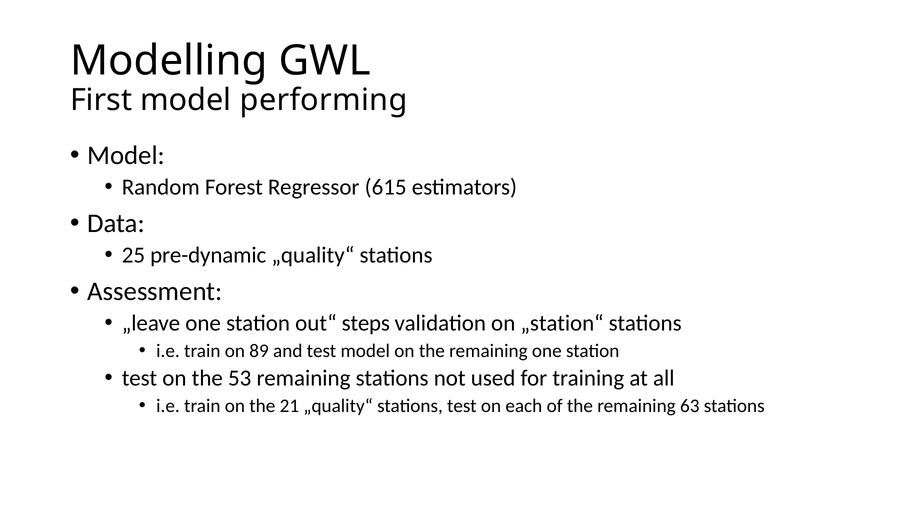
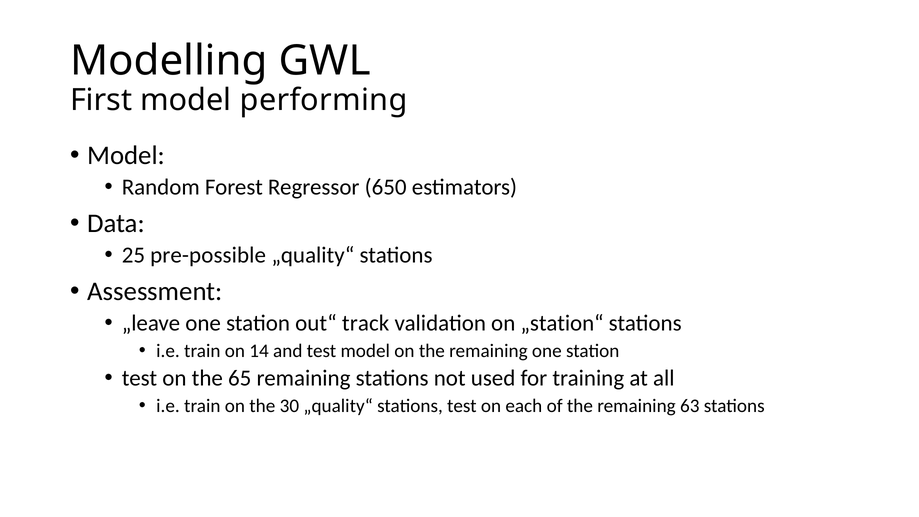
615: 615 -> 650 (386, 187)
pre-dynamic: pre-dynamic -> pre-possible (208, 255)
steps: steps -> track (366, 323)
89: 89 -> 14 (259, 351)
53: 53 -> 65 (240, 378)
21: 21 -> 30 (289, 406)
